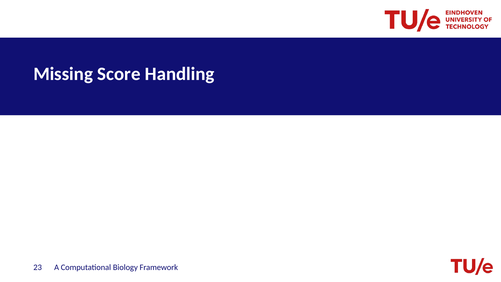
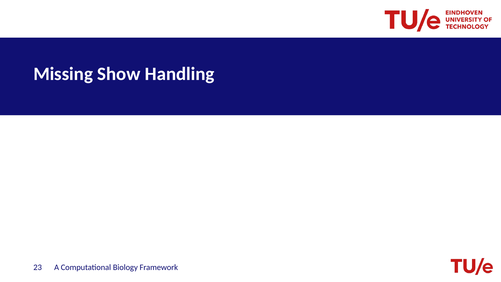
Score: Score -> Show (119, 74)
